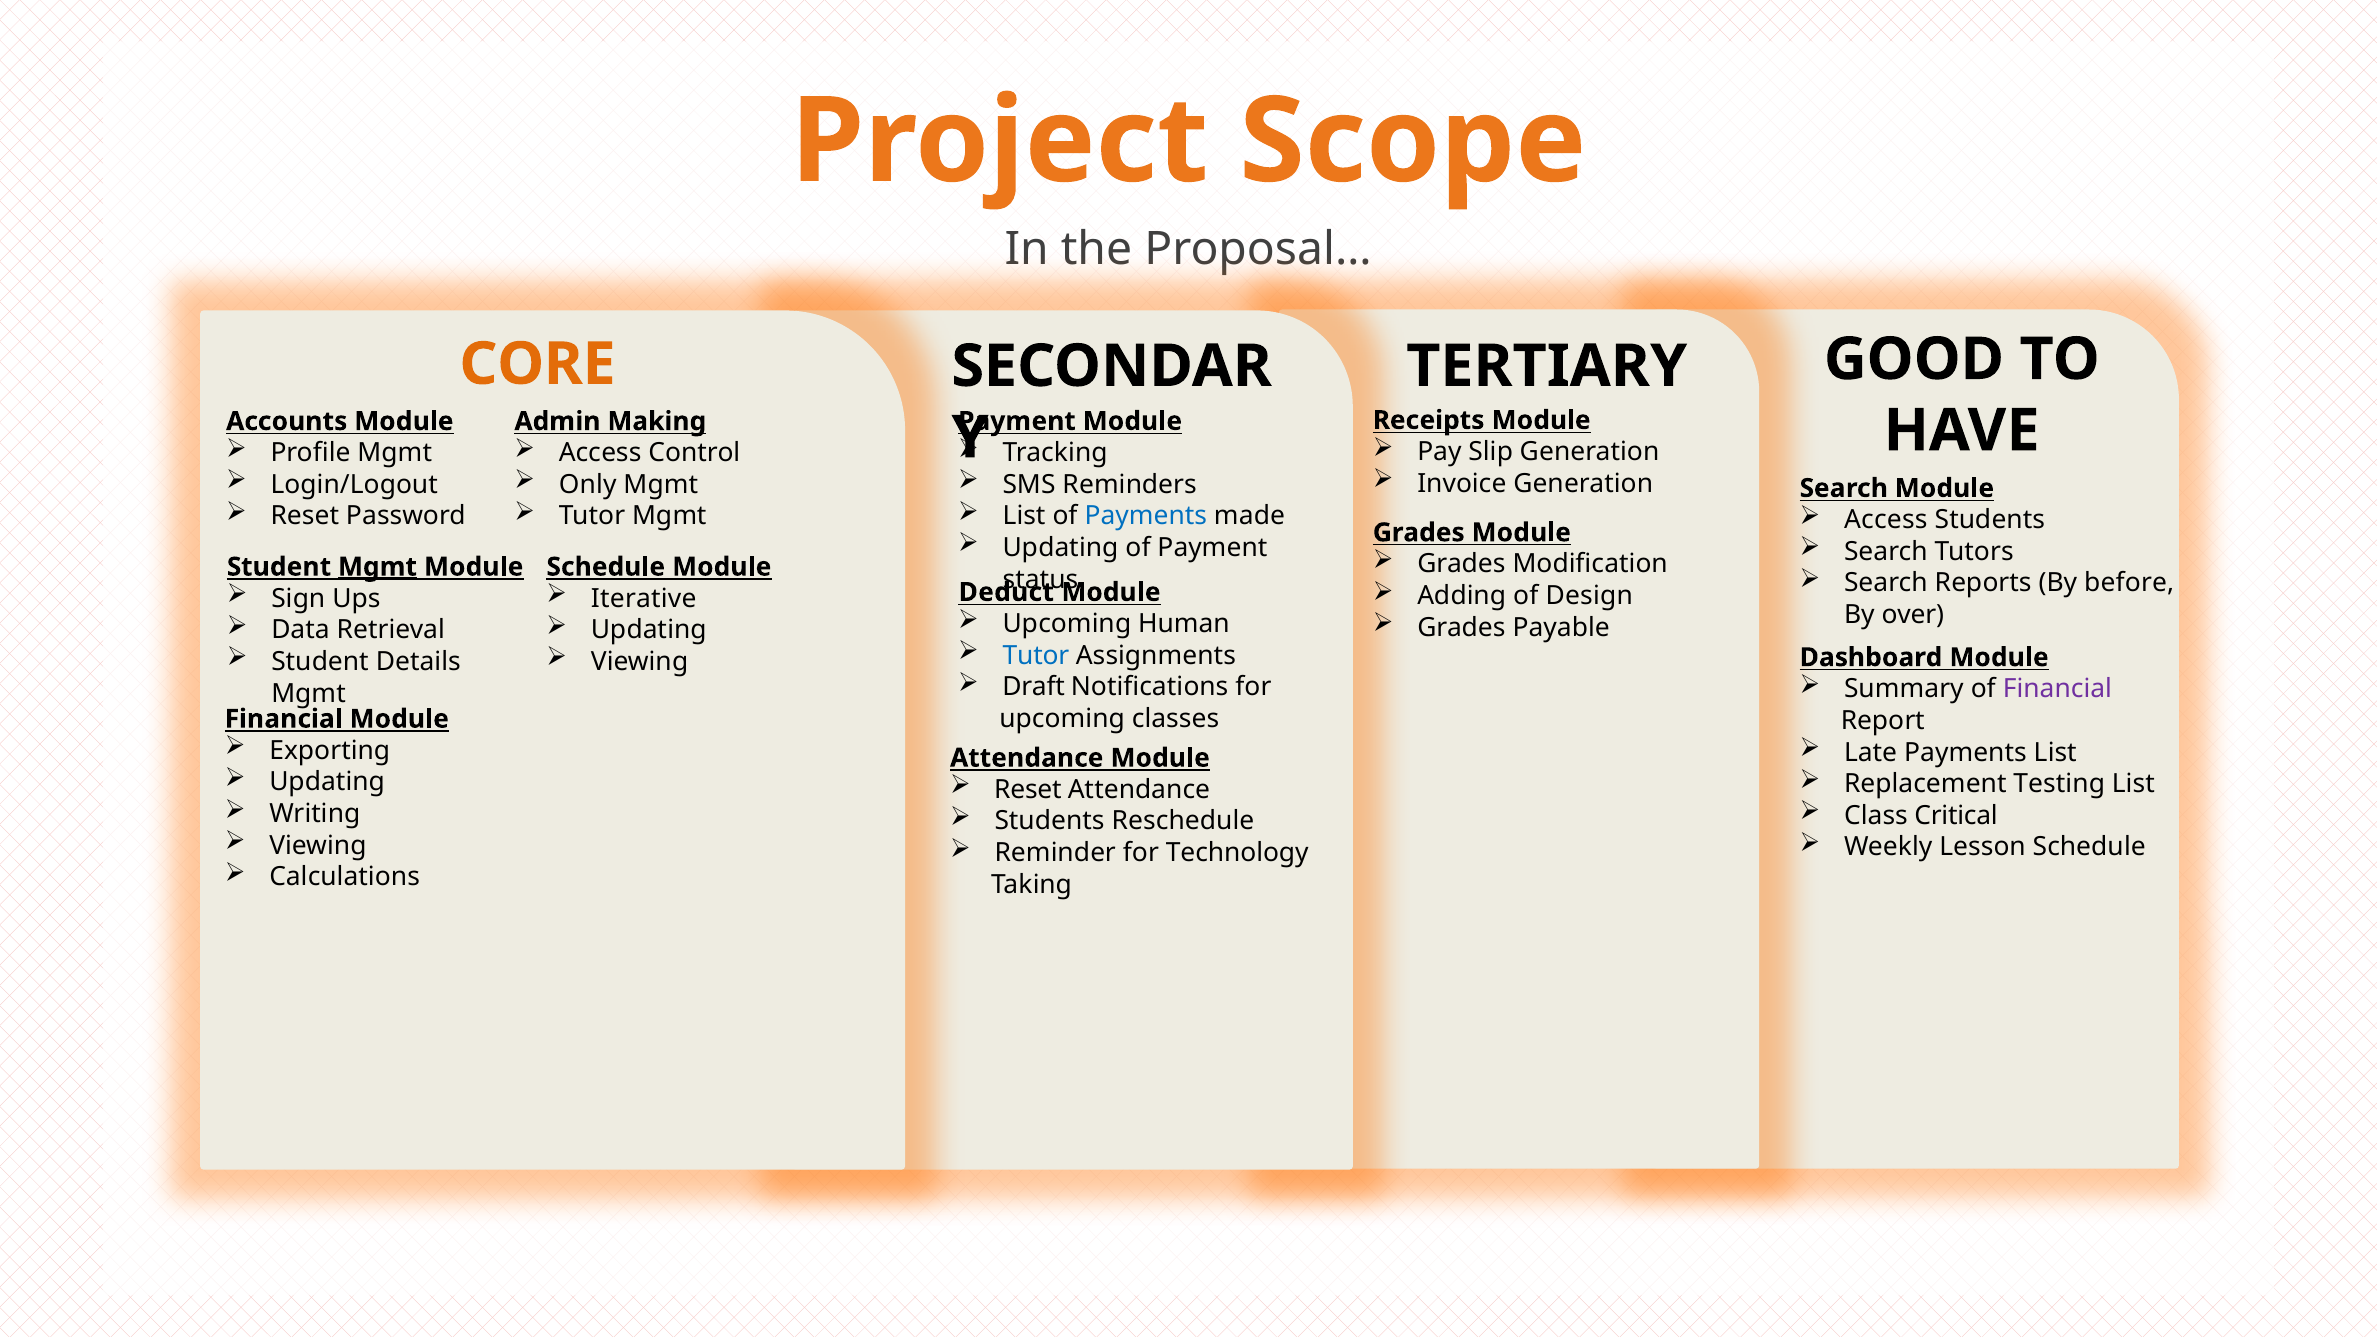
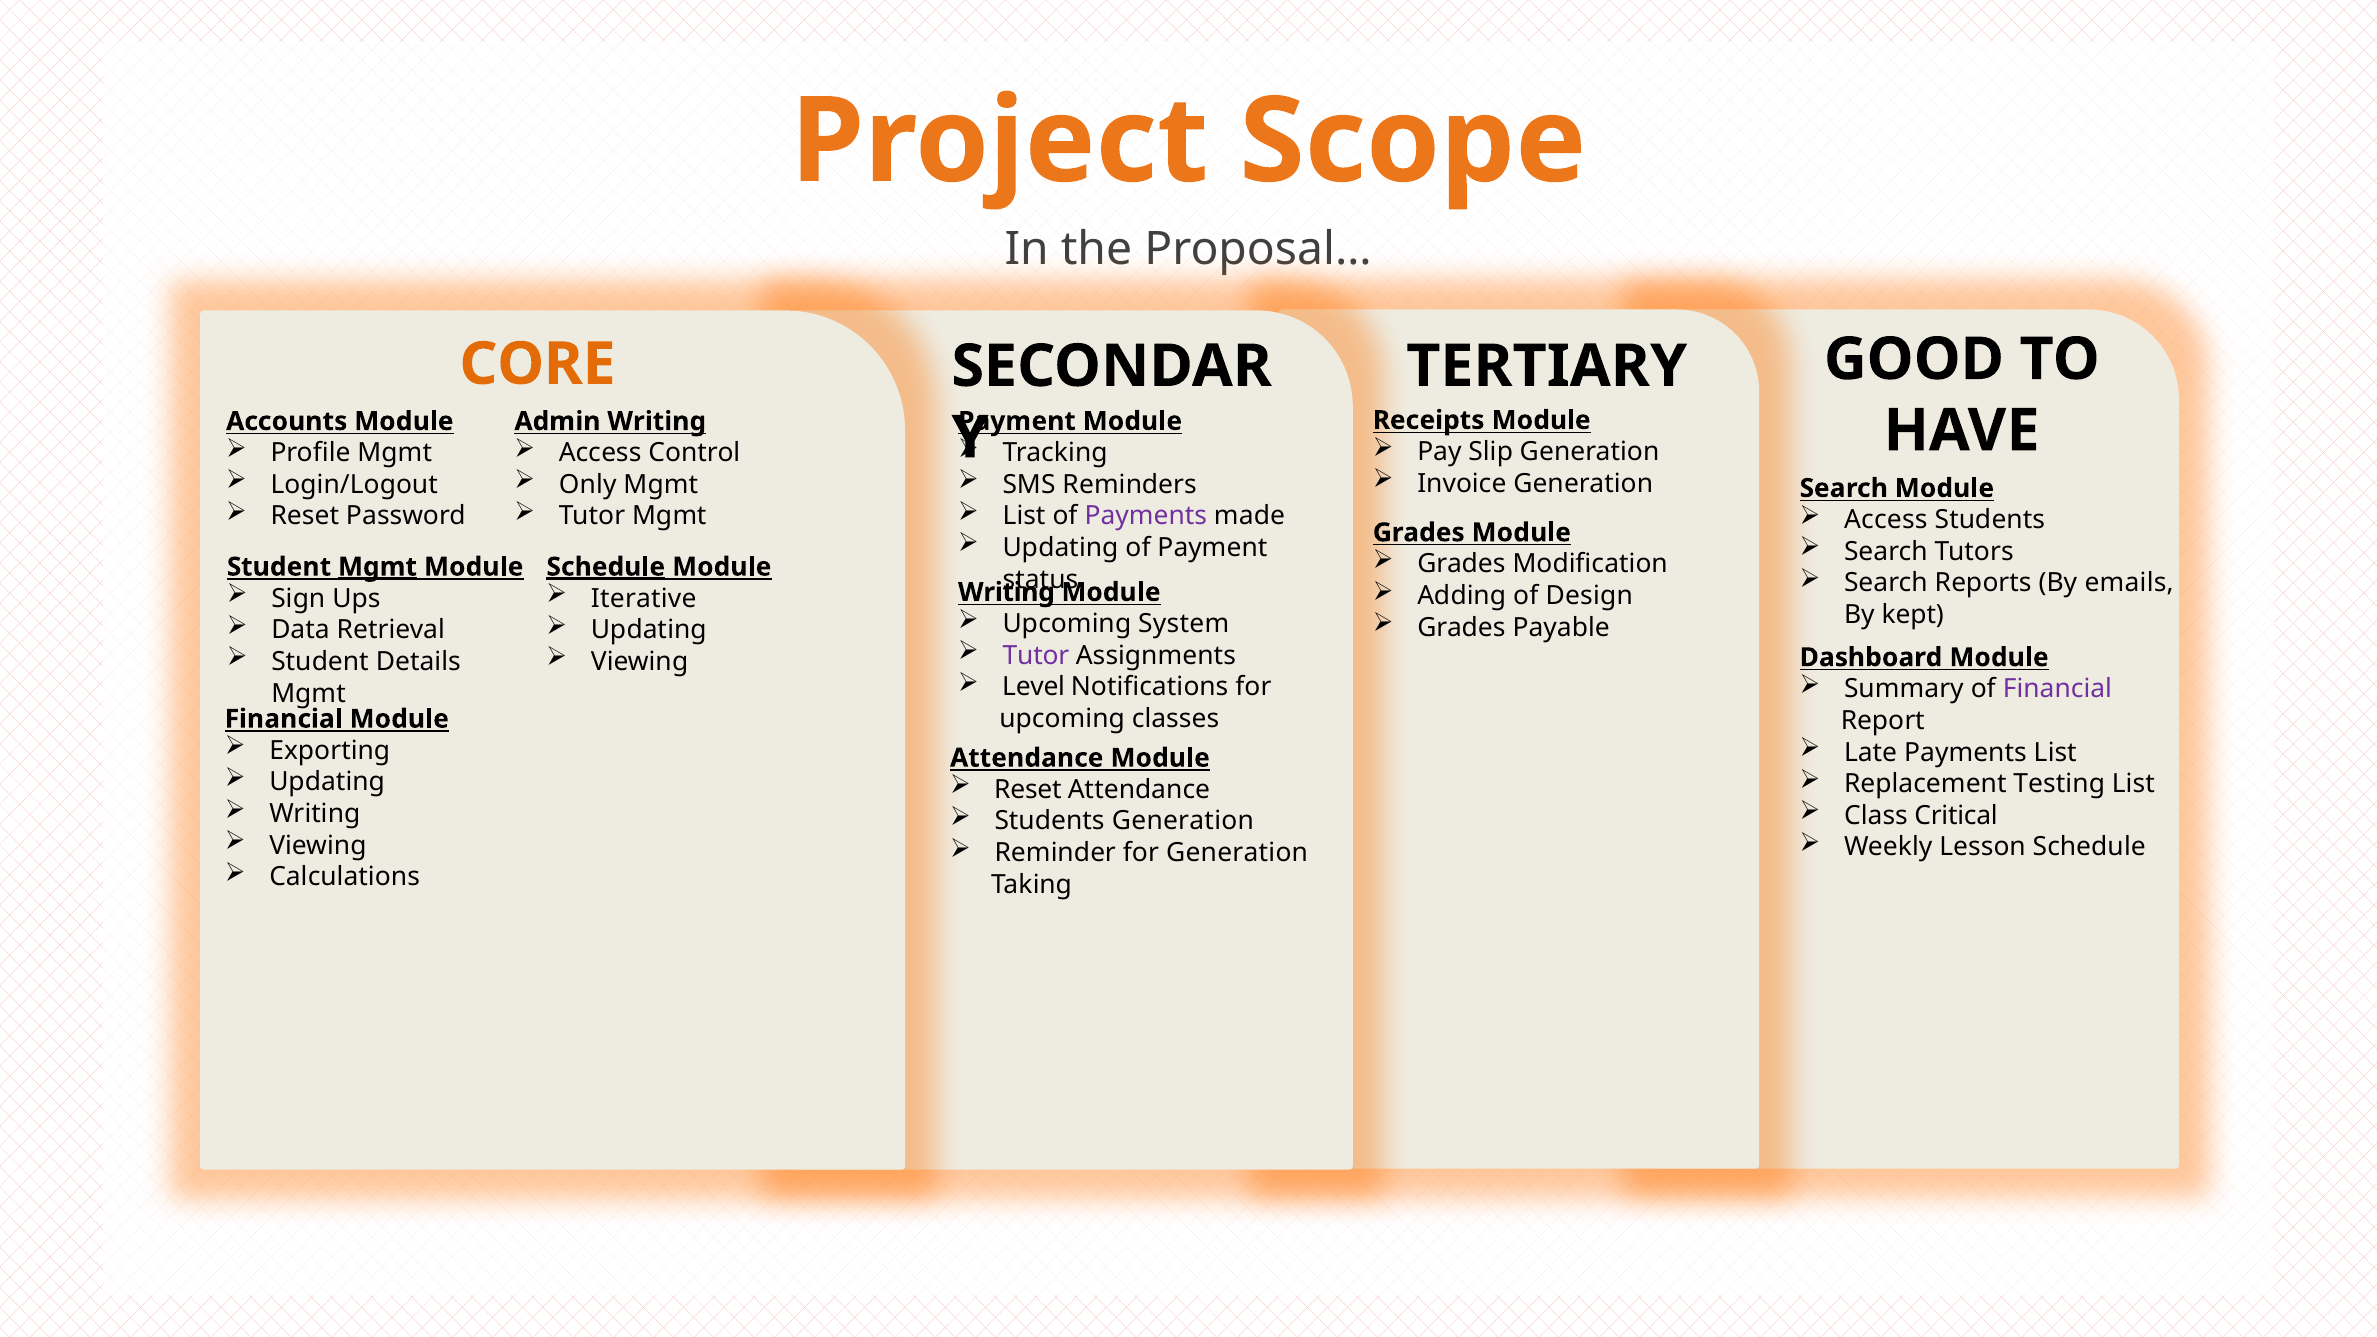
Admin Making: Making -> Writing (657, 421)
Payments colour: blue -> purple (1146, 516)
Schedule underline: none -> present (606, 567)
before: before -> emails (2129, 583)
Deduct: Deduct -> Writing (1006, 592)
over: over -> kept (1913, 615)
Human: Human -> System (1184, 624)
Tutor colour: blue -> purple (1036, 656)
Draft: Draft -> Level (1034, 687)
Students Reschedule: Reschedule -> Generation (1183, 821)
for Technology: Technology -> Generation (1237, 853)
